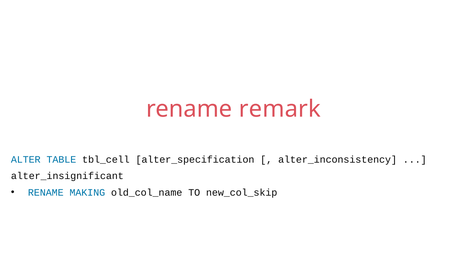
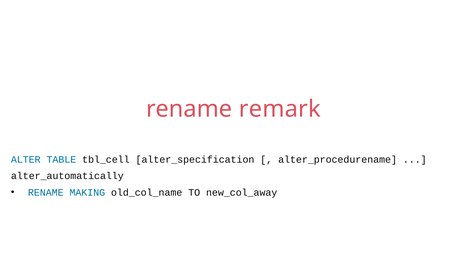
alter_inconsistency: alter_inconsistency -> alter_procedurename (338, 160)
alter_insignificant: alter_insignificant -> alter_automatically (67, 176)
new_col_skip: new_col_skip -> new_col_away (242, 193)
